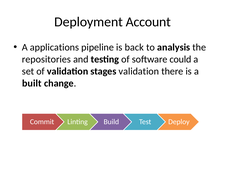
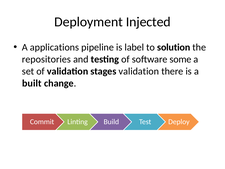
Account: Account -> Injected (148, 22)
back: back -> label (134, 47)
analysis: analysis -> solution (174, 47)
could: could -> some (180, 59)
